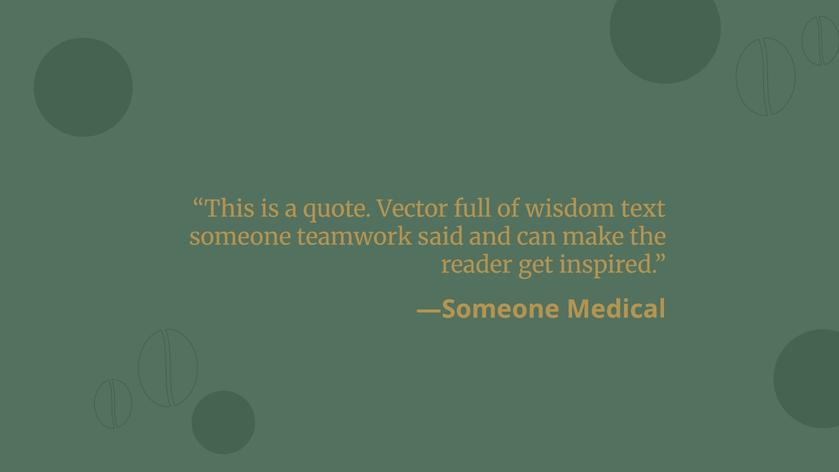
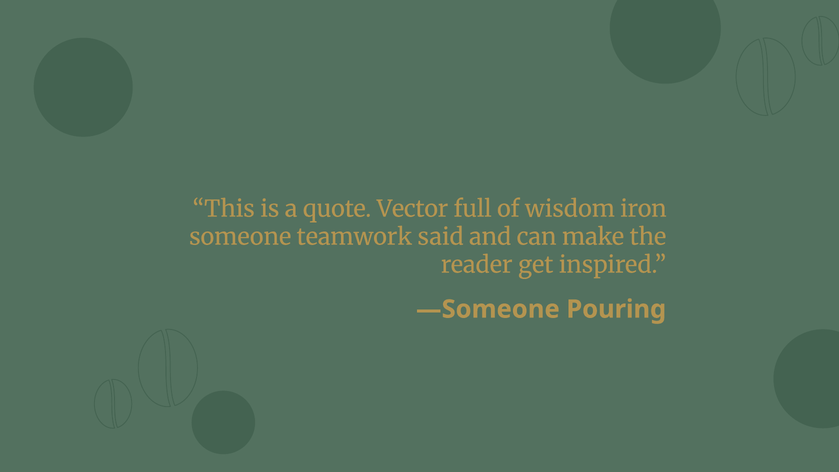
text: text -> iron (643, 209)
Medical: Medical -> Pouring (616, 309)
